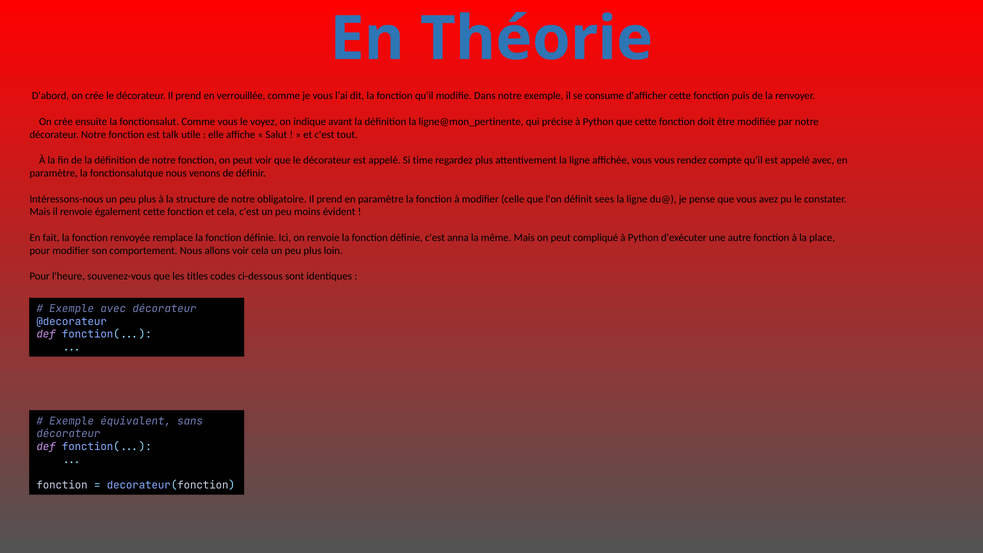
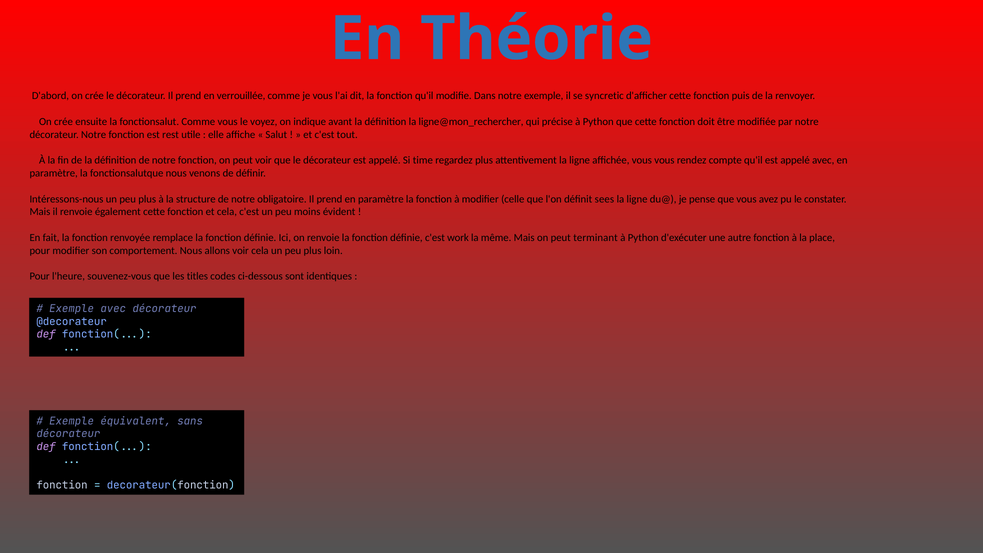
consume: consume -> syncretic (604, 96)
ligne@mon_pertinente: ligne@mon_pertinente -> ligne@mon_rechercher (471, 122)
talk: talk -> rest (171, 135)
anna: anna -> work (458, 238)
compliqué: compliqué -> terminant (596, 238)
